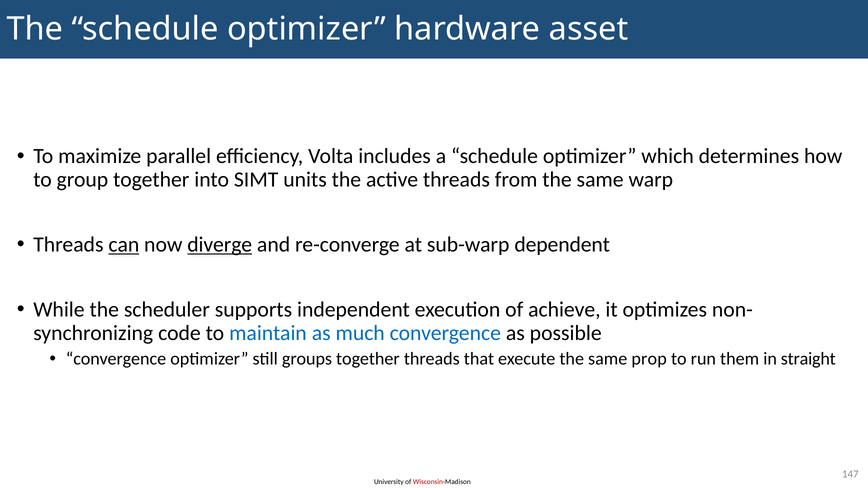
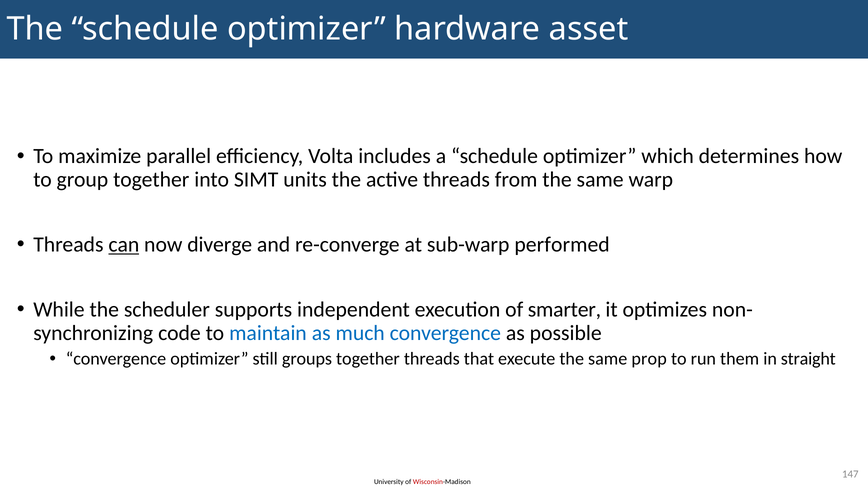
diverge underline: present -> none (220, 245)
dependent: dependent -> performed (562, 245)
achieve: achieve -> smarter (564, 310)
